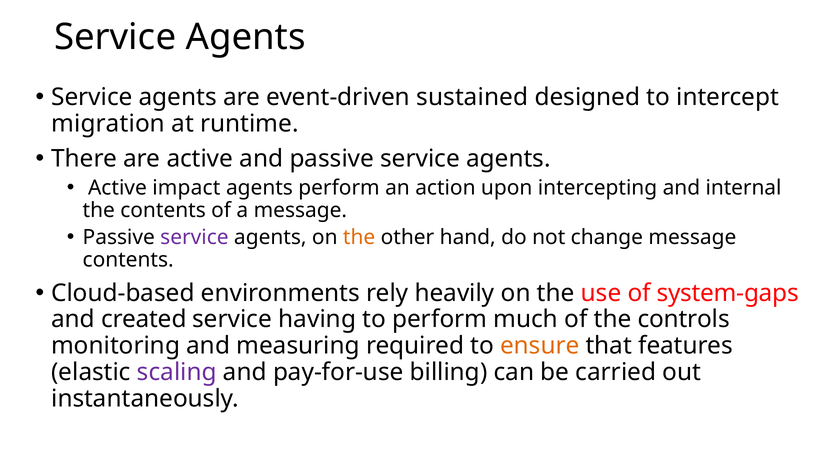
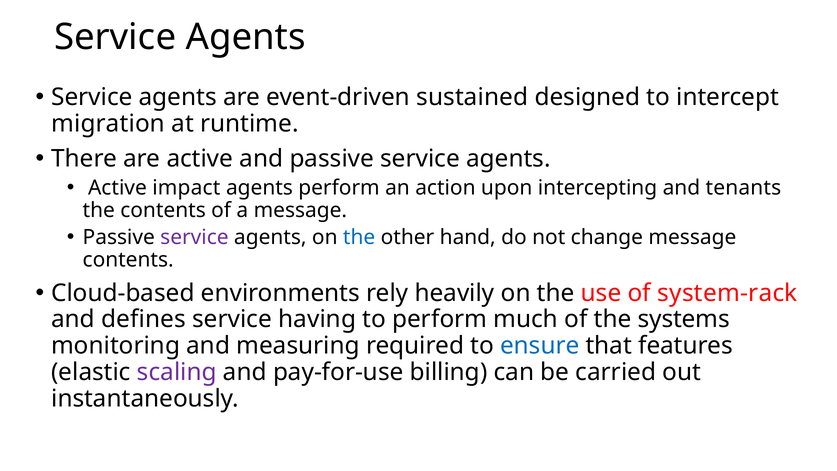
internal: internal -> tenants (743, 188)
the colour: orange -> blue (359, 237)
system-gaps: system-gaps -> system-rack (727, 293)
created: created -> defines (144, 319)
controls: controls -> systems (684, 319)
ensure colour: orange -> blue (540, 346)
